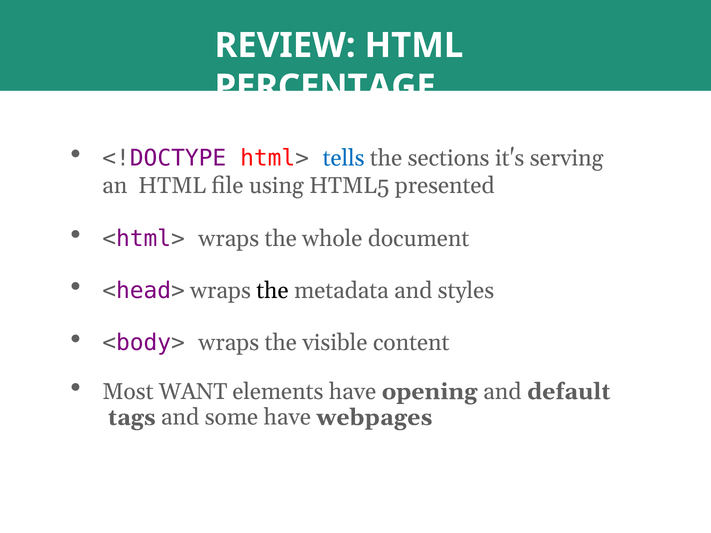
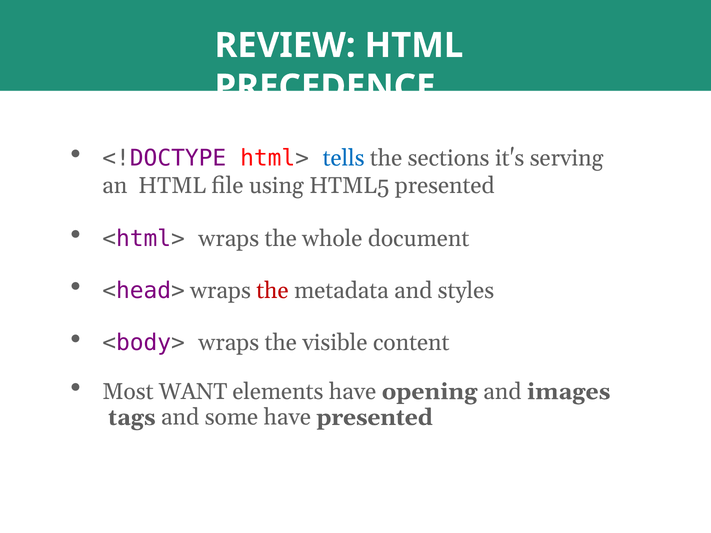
PERCENTAGE: PERCENTAGE -> PRECEDENCE (325, 87)
the colour: black -> red (272, 291)
default: default -> images (569, 392)
have webpages: webpages -> presented (375, 418)
